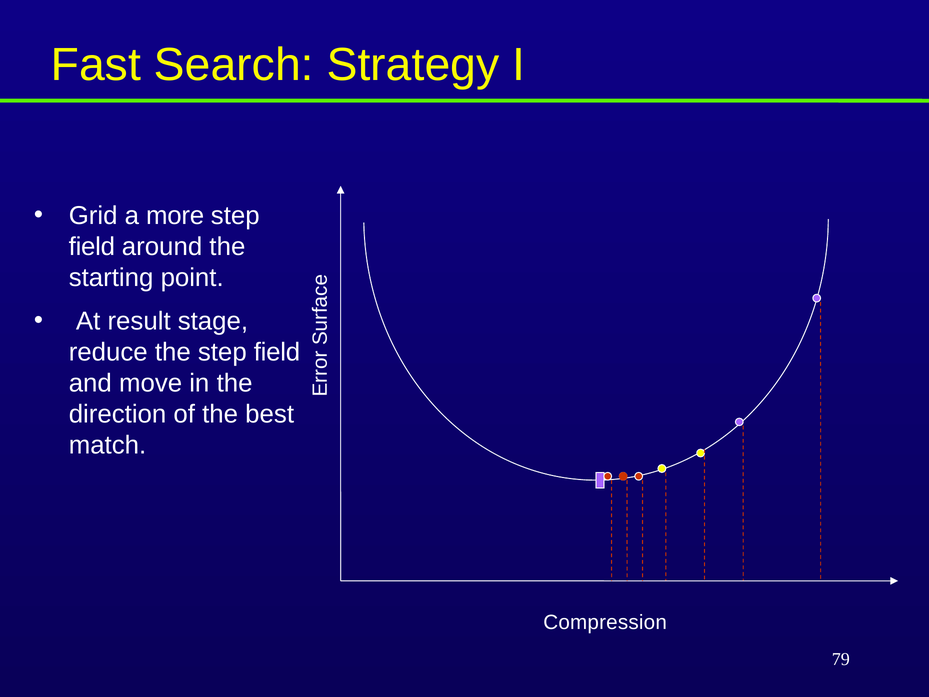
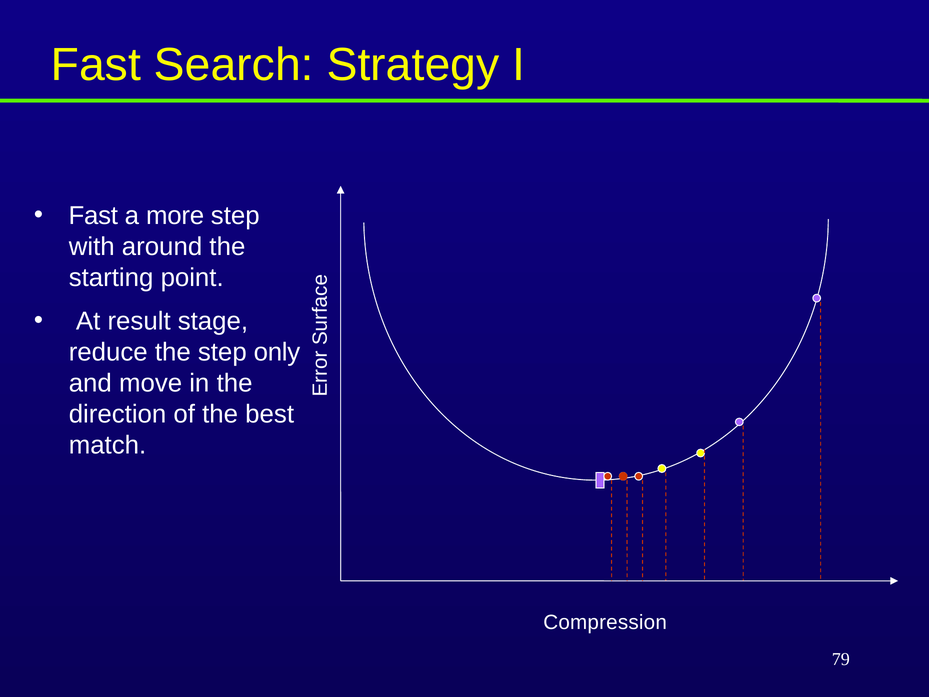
Grid: Grid -> Fast (93, 215)
field: field -> with (92, 246)
the step field: field -> only (277, 352)
